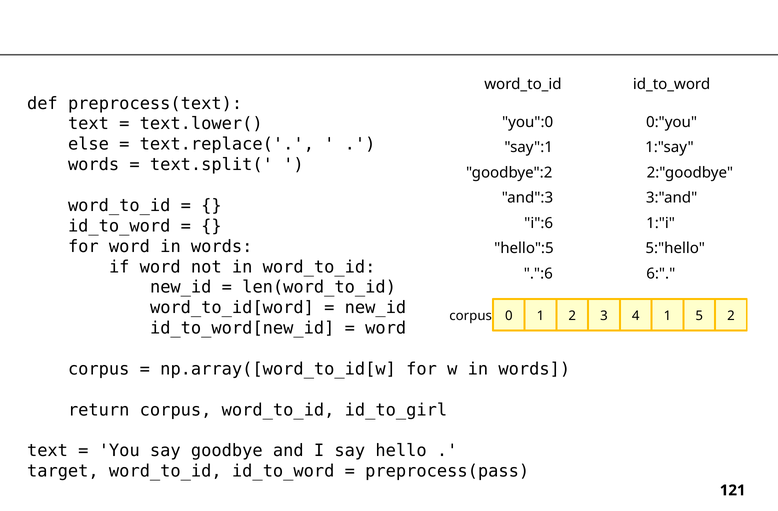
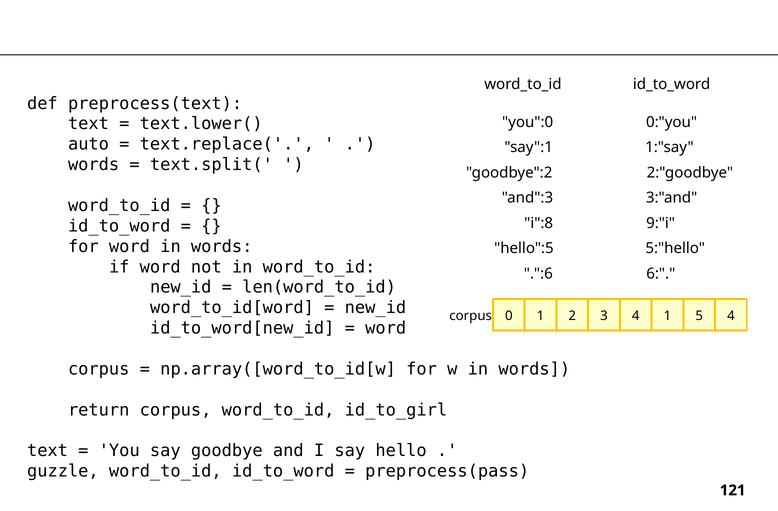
else: else -> auto (88, 144)
i":6: i":6 -> i":8 (539, 223)
1:"i: 1:"i -> 9:"i (661, 223)
5 2: 2 -> 4 (731, 316)
target: target -> guzzle (63, 471)
